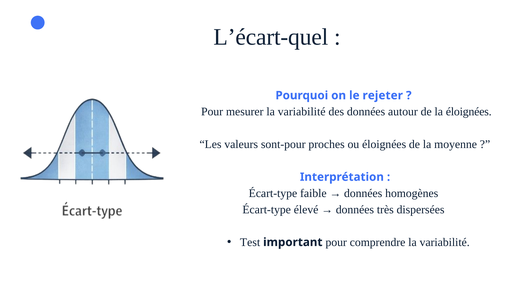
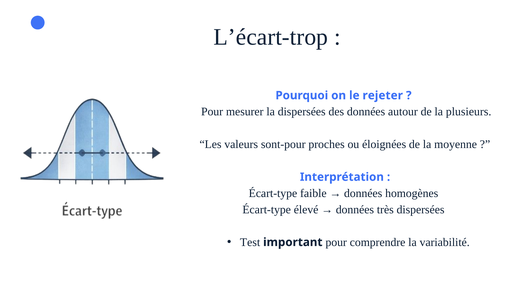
L’écart-quel: L’écart-quel -> L’écart-trop (271, 37)
mesurer la variabilité: variabilité -> dispersées (302, 112)
la éloignées: éloignées -> plusieurs (469, 112)
